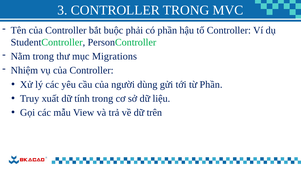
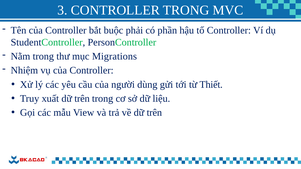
từ Phần: Phần -> Thiết (211, 85)
xuất dữ tính: tính -> trên (82, 99)
